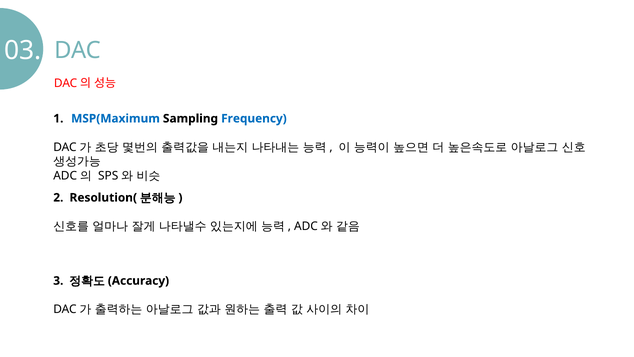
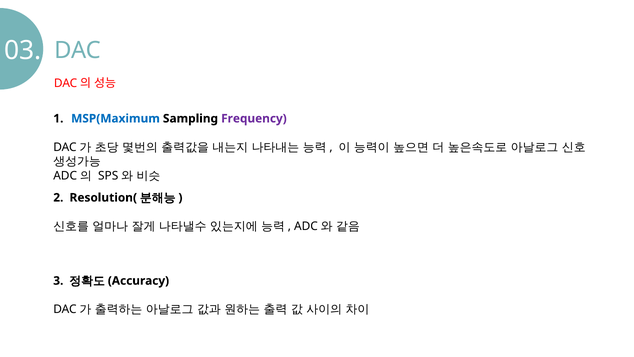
Frequency colour: blue -> purple (254, 118)
